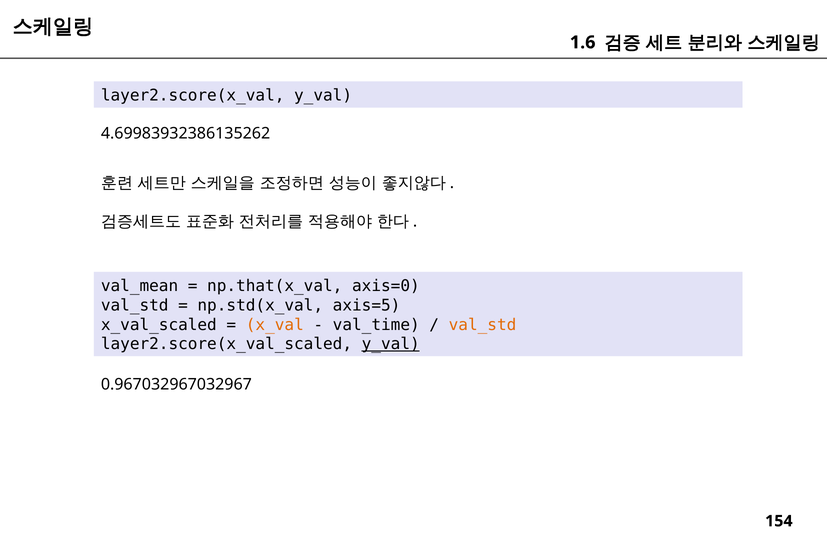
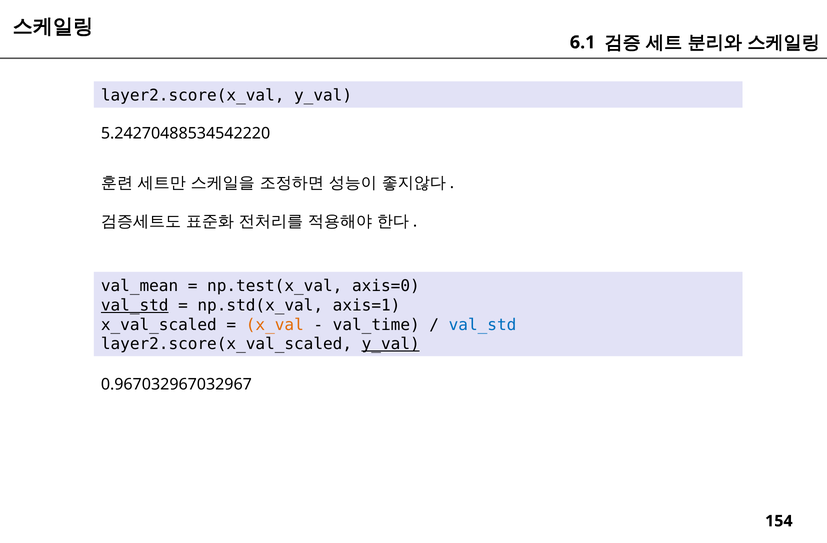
1.6: 1.6 -> 6.1 (583, 42)
4.69983932386135262: 4.69983932386135262 -> 5.24270488534542220 (186, 134)
np.that(x_val: np.that(x_val -> np.test(x_val (275, 286)
val_std underline: none -> present (135, 306)
axis=5: axis=5 -> axis=1 (367, 306)
val_std colour: orange -> blue (483, 325)
